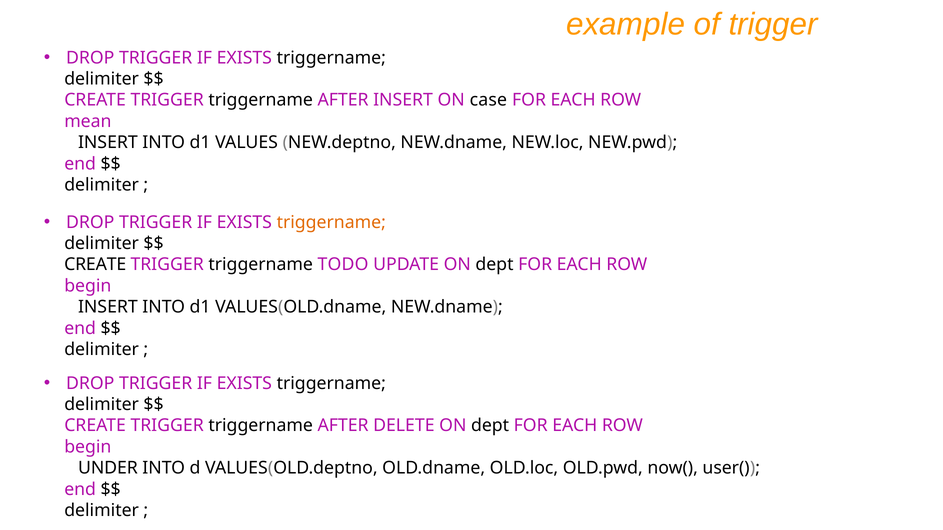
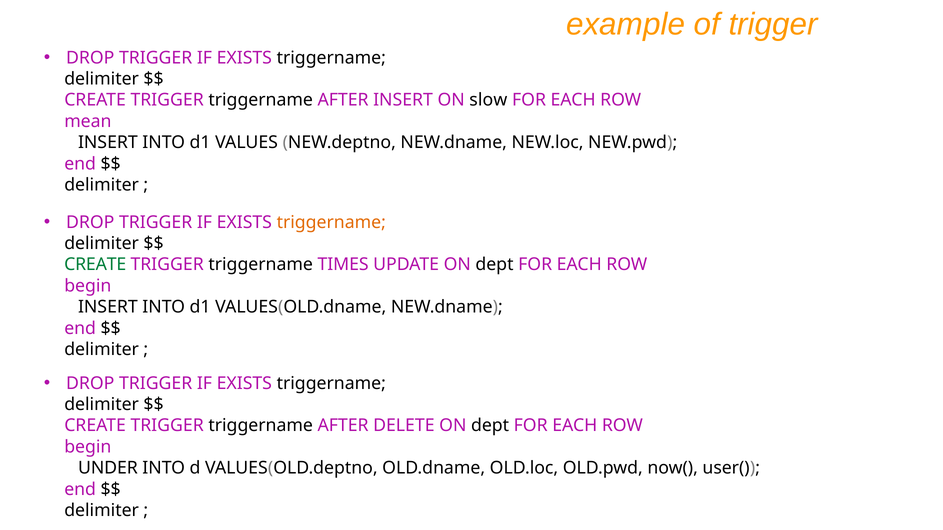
case: case -> slow (488, 100)
CREATE colour: black -> green (95, 265)
TODO: TODO -> TIMES (343, 265)
